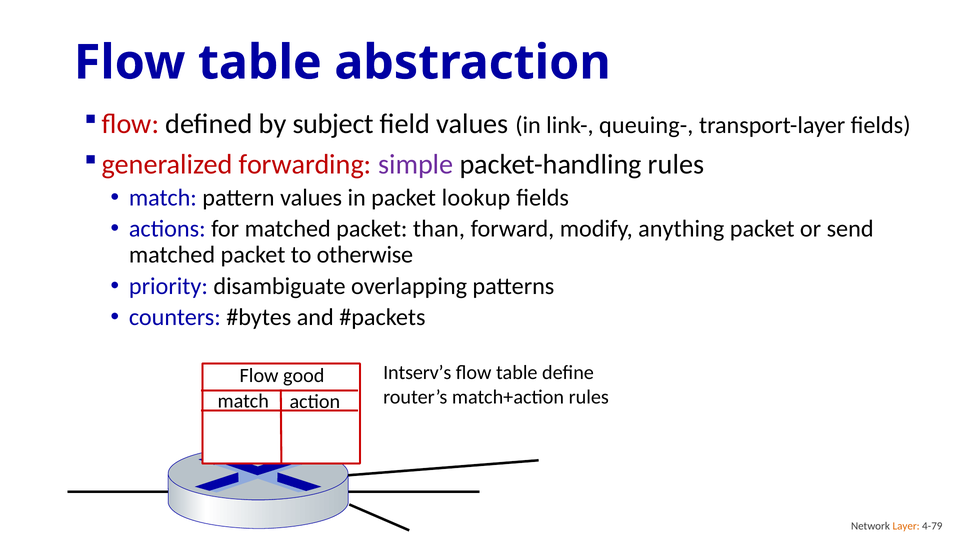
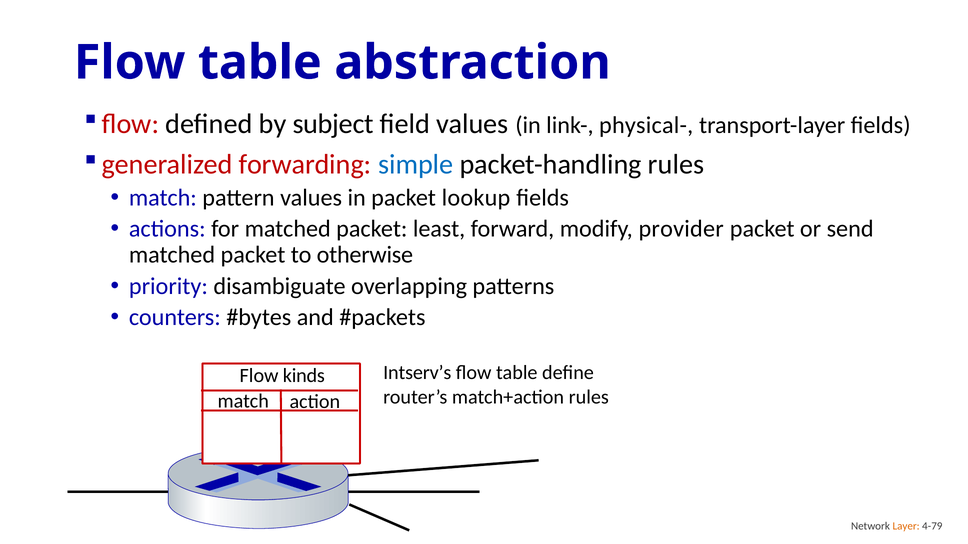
queuing-: queuing- -> physical- (646, 125)
simple colour: purple -> blue (416, 165)
than: than -> least (439, 229)
anything: anything -> provider (681, 229)
good: good -> kinds (304, 376)
